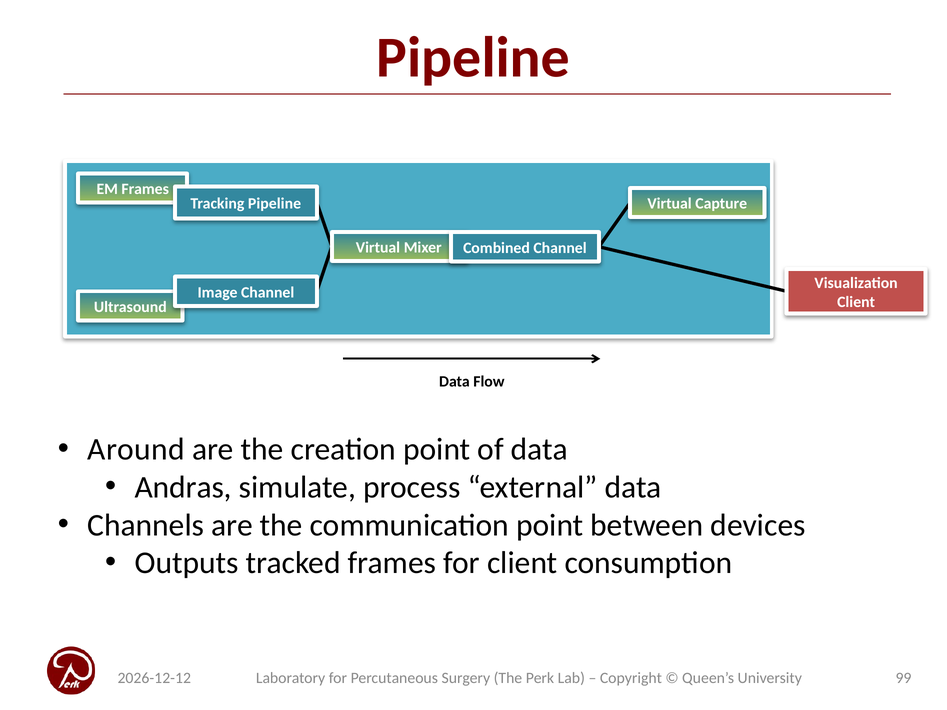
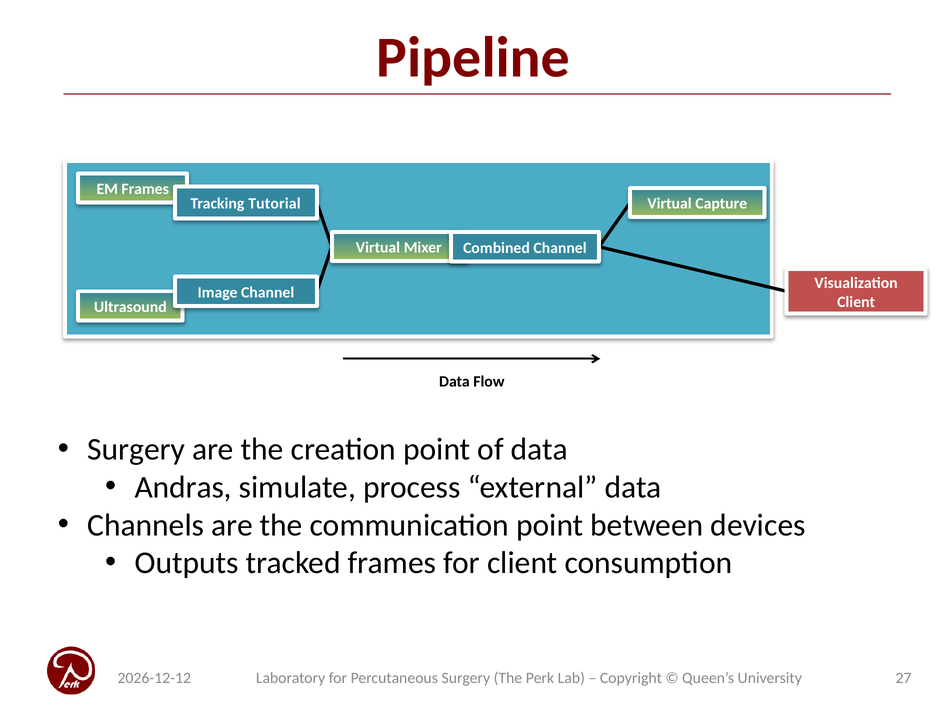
Tracking Pipeline: Pipeline -> Tutorial (274, 204)
Around: Around -> Surgery (136, 450)
99: 99 -> 27 (903, 678)
